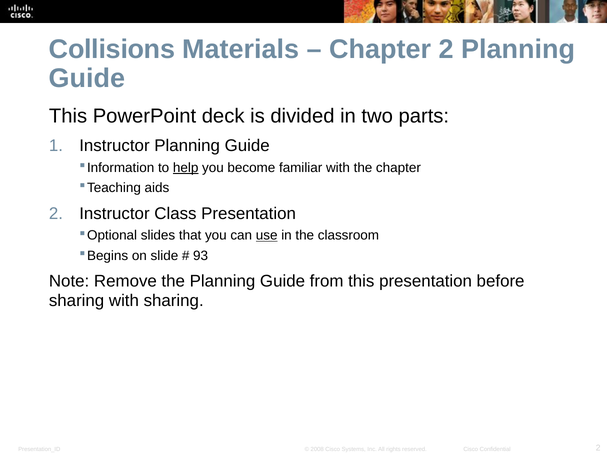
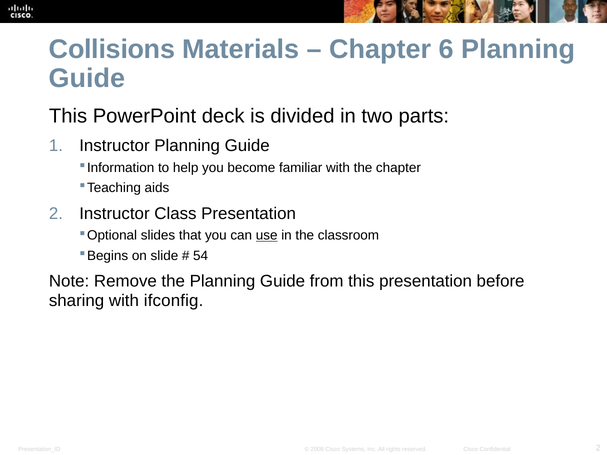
Chapter 2: 2 -> 6 (446, 49)
help underline: present -> none (186, 168)
93: 93 -> 54 (201, 256)
with sharing: sharing -> ifconfig (174, 301)
